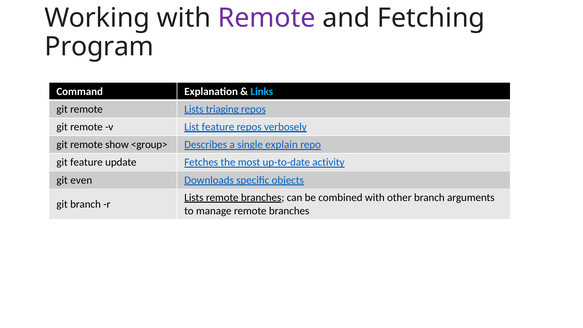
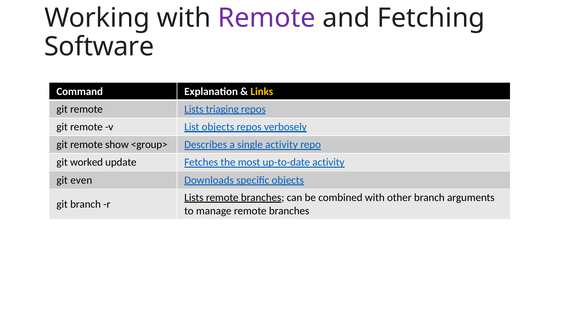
Program: Program -> Software (99, 47)
Links colour: light blue -> yellow (262, 91)
List feature: feature -> objects (218, 127)
single explain: explain -> activity (282, 145)
git feature: feature -> worked (87, 162)
